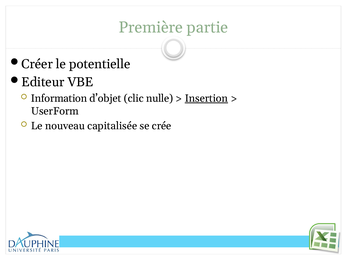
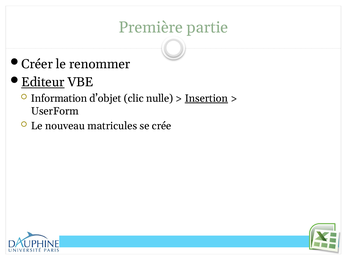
potentielle: potentielle -> renommer (100, 64)
Editeur underline: none -> present (43, 82)
capitalisée: capitalisée -> matricules (112, 126)
